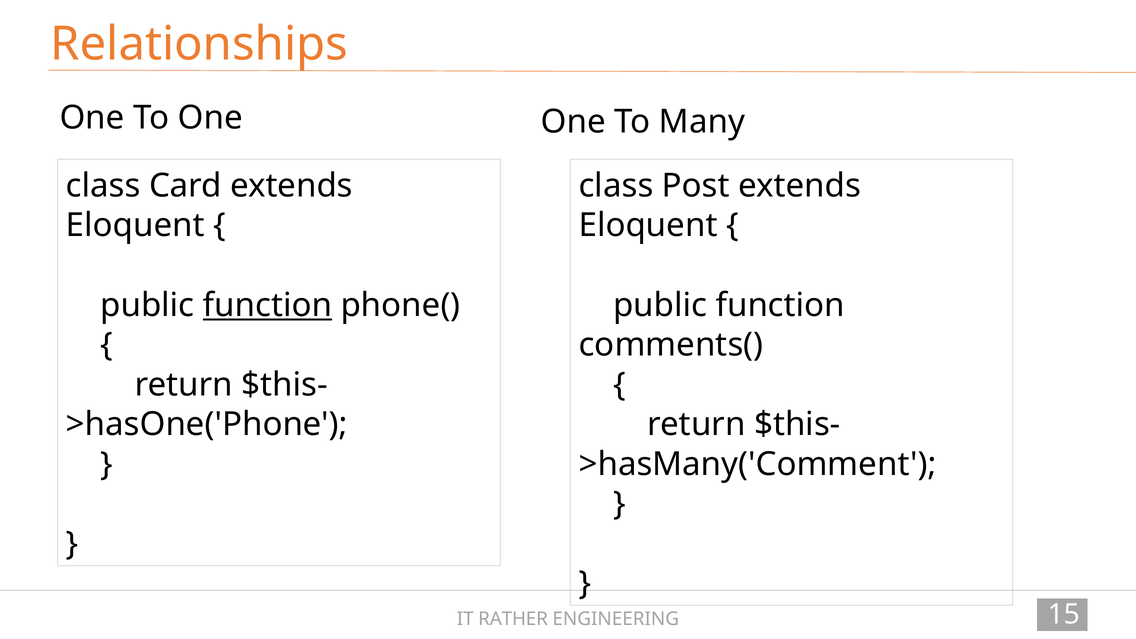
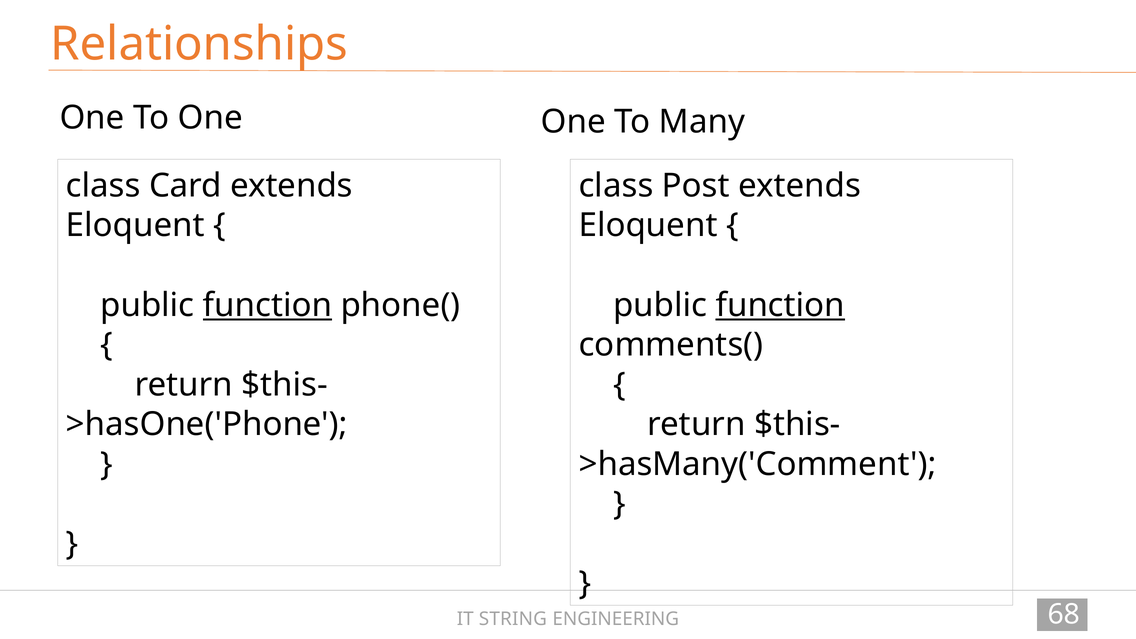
function underline: none -> present (780, 305)
RATHER: RATHER -> STRING (513, 619)
15: 15 -> 68 (1064, 614)
